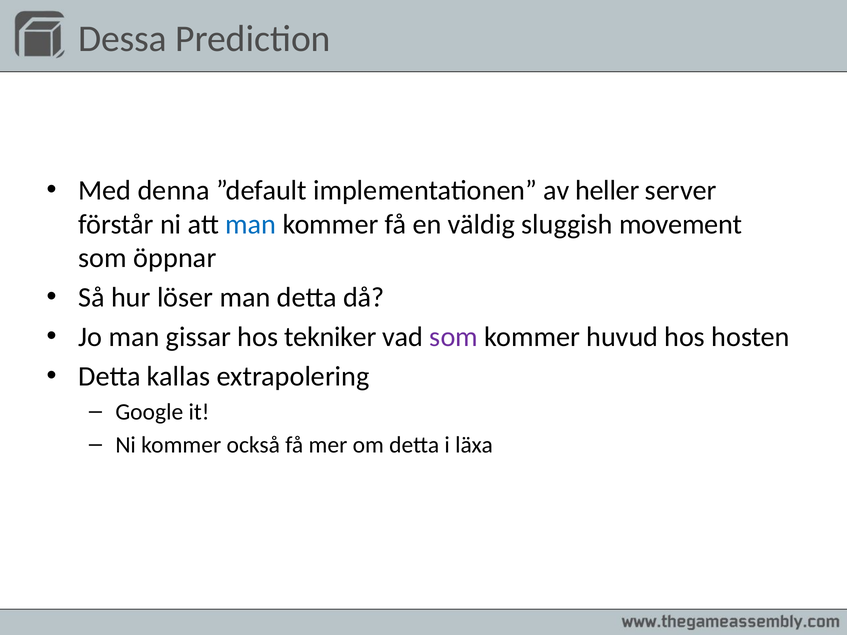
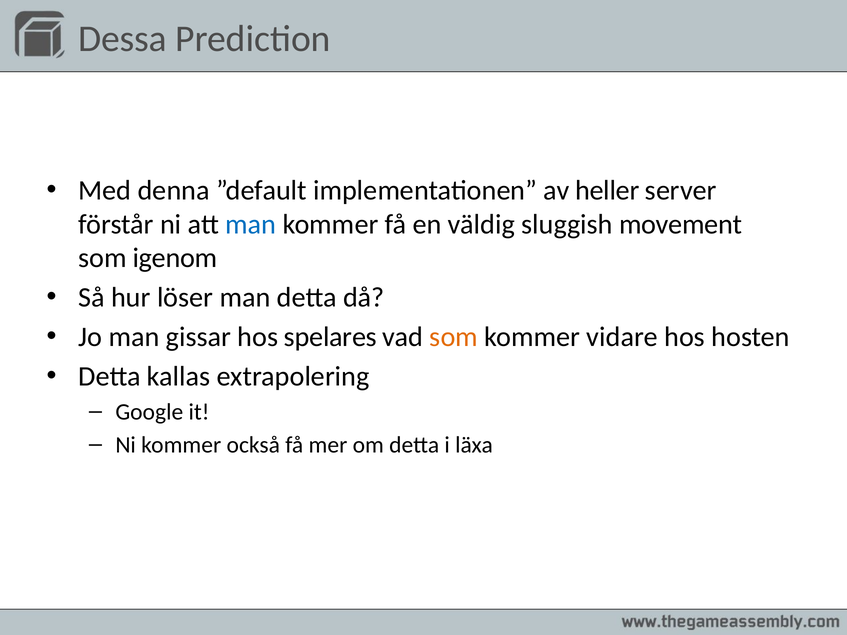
öppnar: öppnar -> igenom (175, 258)
tekniker: tekniker -> spelares (330, 337)
som colour: purple -> orange (454, 337)
huvud: huvud -> vidare (622, 337)
